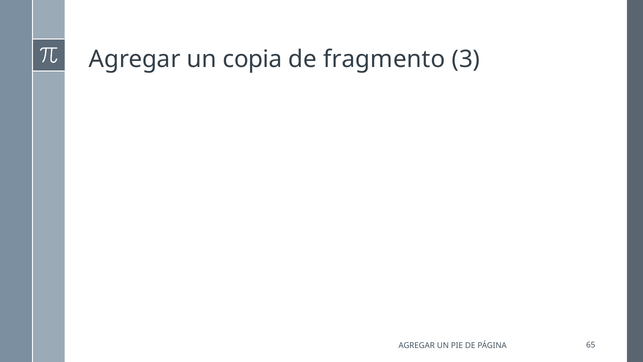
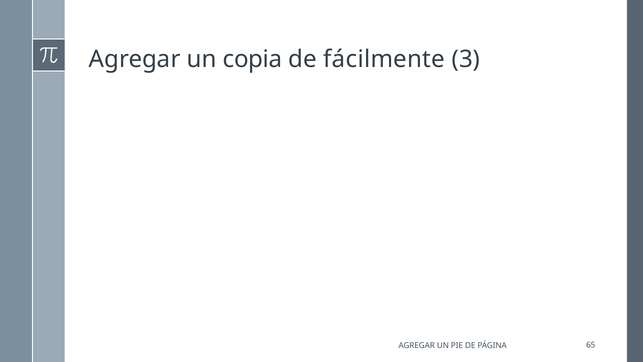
fragmento: fragmento -> fácilmente (384, 59)
